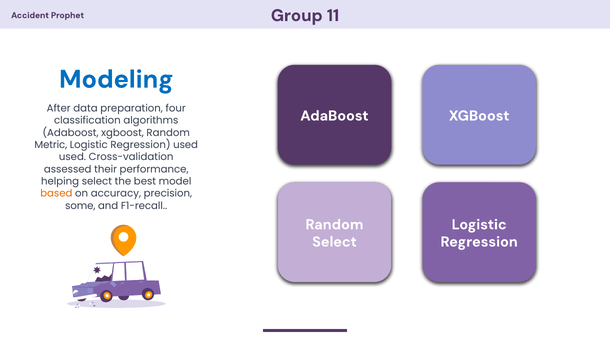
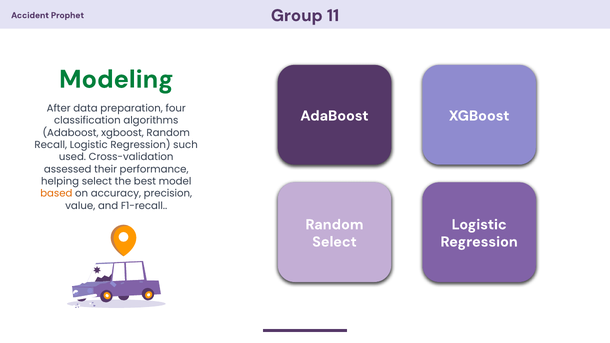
Modeling colour: blue -> green (116, 79)
Metric: Metric -> Recall (51, 145)
Regression used: used -> such (186, 145)
some: some -> value (80, 206)
